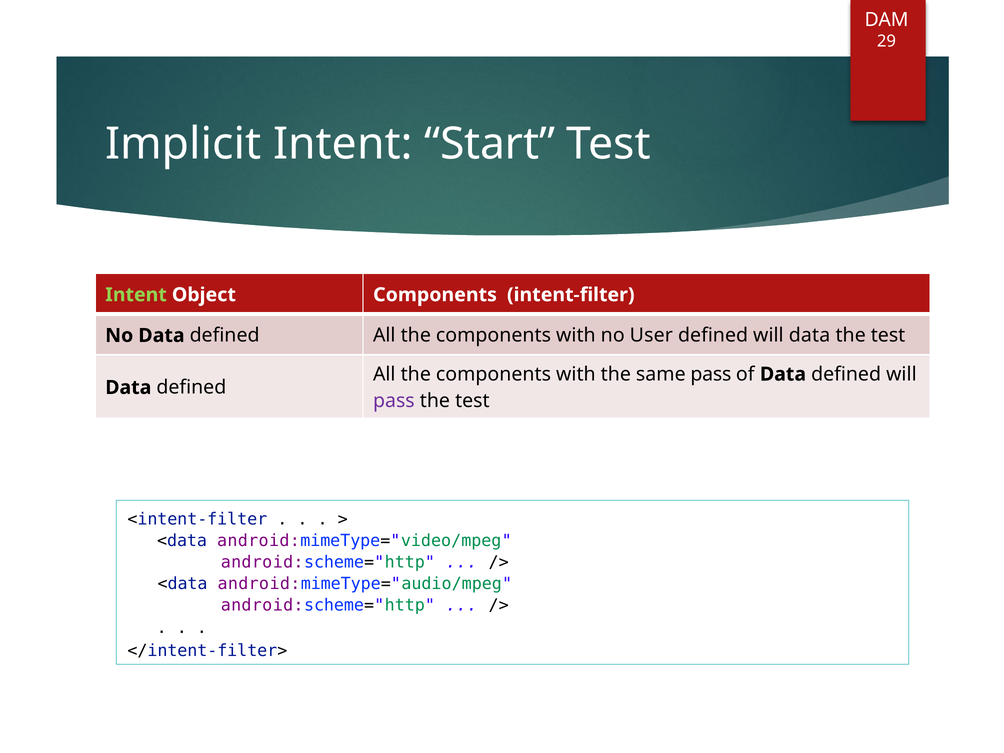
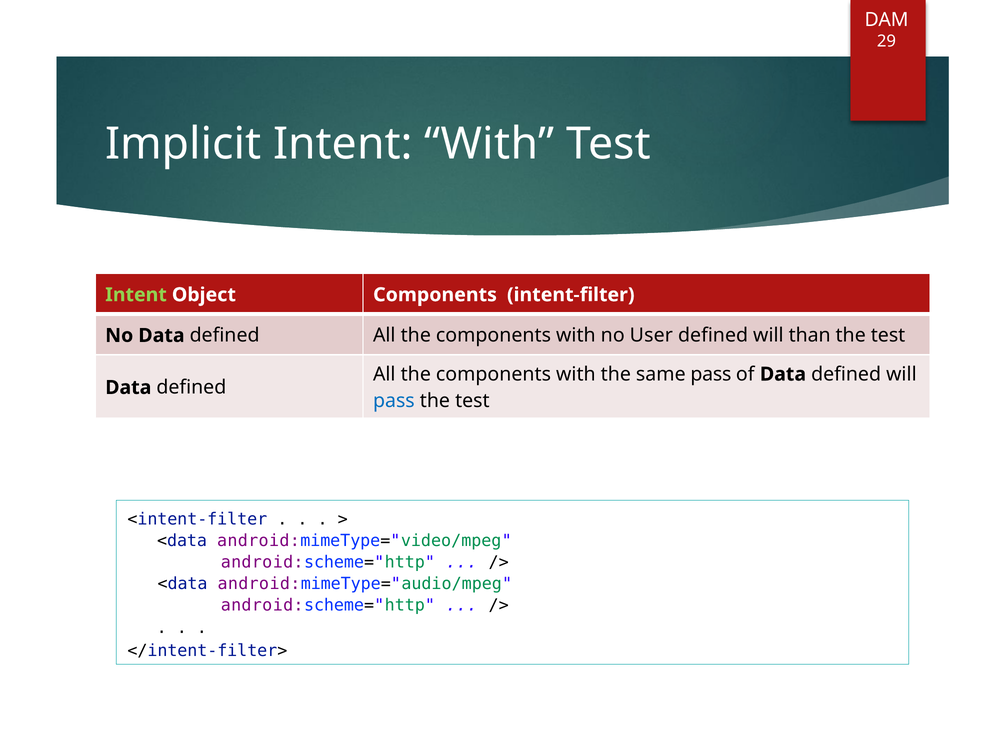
Intent Start: Start -> With (489, 144)
will data: data -> than (810, 336)
pass colour: purple -> blue (394, 401)
